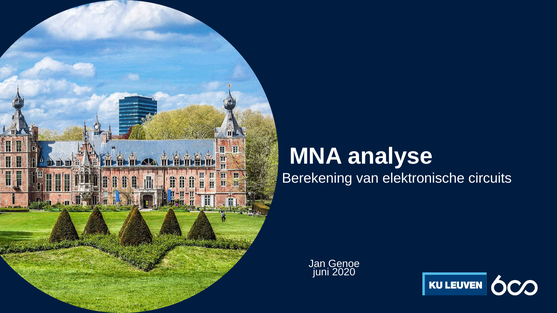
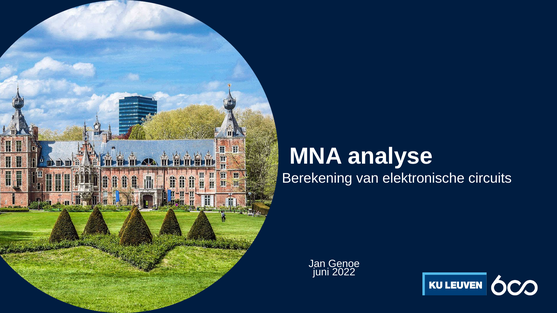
2020: 2020 -> 2022 (344, 272)
